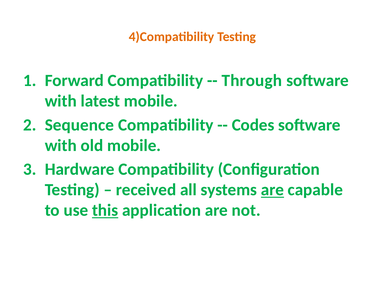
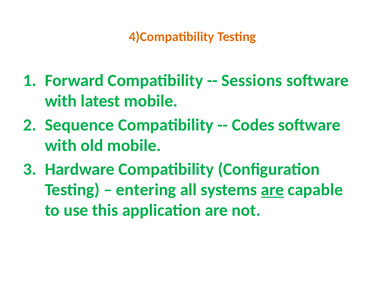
Through: Through -> Sessions (252, 81)
received: received -> entering (146, 190)
this underline: present -> none (105, 211)
